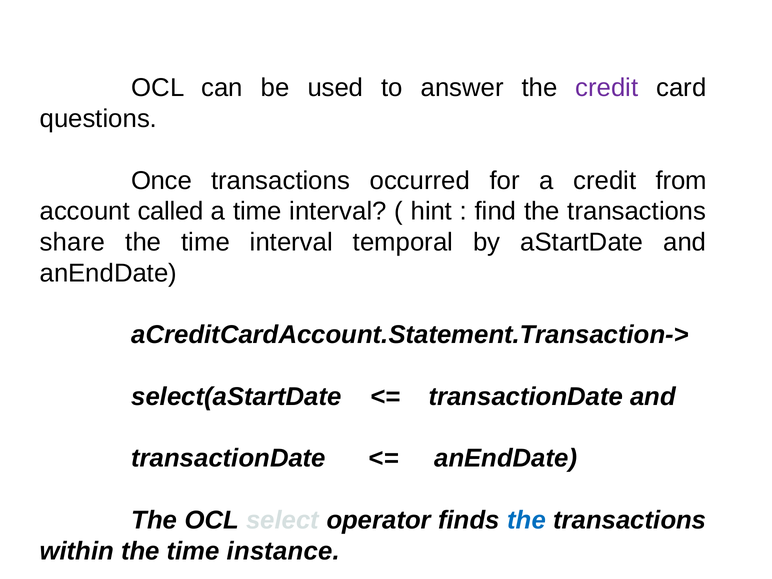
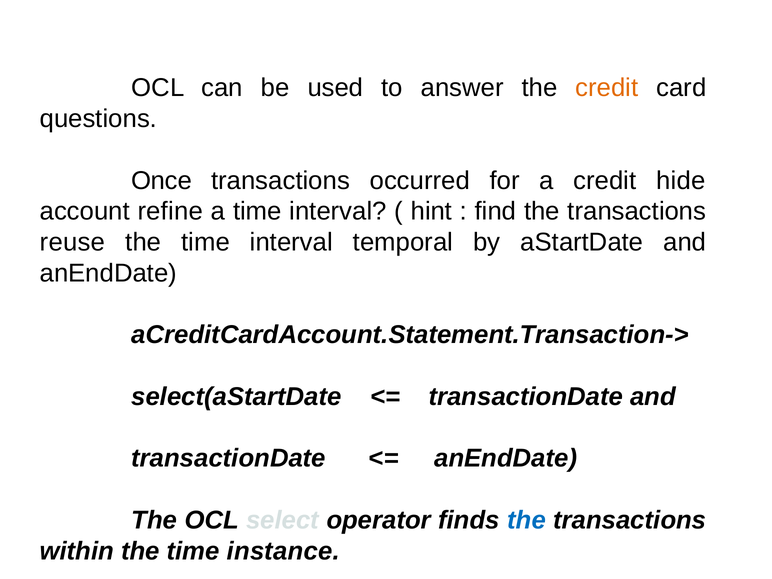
credit colour: purple -> orange (607, 88)
from: from -> hide (681, 181)
called: called -> refine (170, 211)
share: share -> reuse (72, 242)
